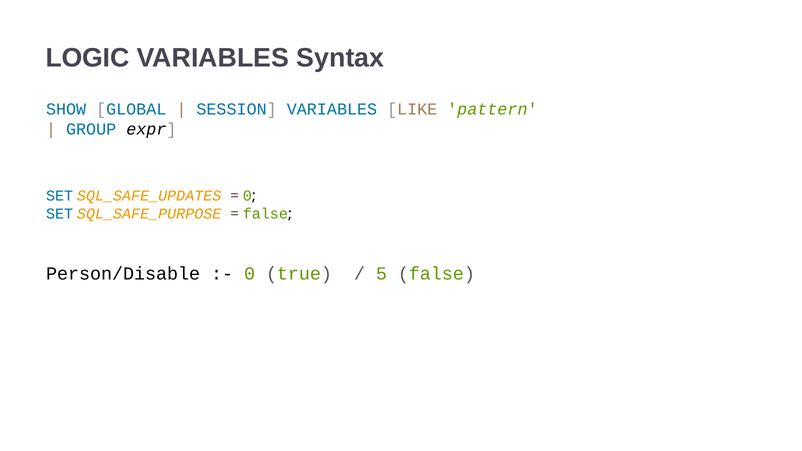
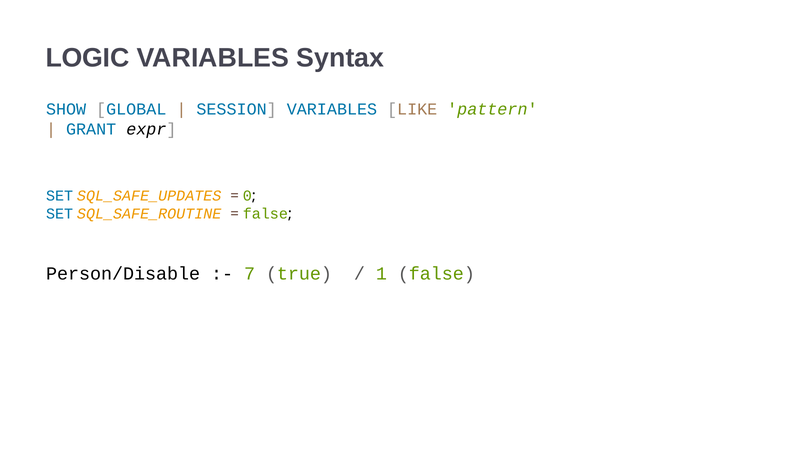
GROUP: GROUP -> GRANT (91, 129)
SQL_SAFE_PURPOSE: SQL_SAFE_PURPOSE -> SQL_SAFE_ROUTINE (149, 214)
0: 0 -> 7 (250, 274)
5: 5 -> 1 (381, 274)
